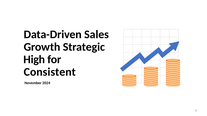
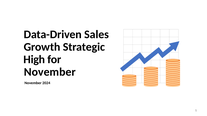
Consistent: Consistent -> November (50, 72)
